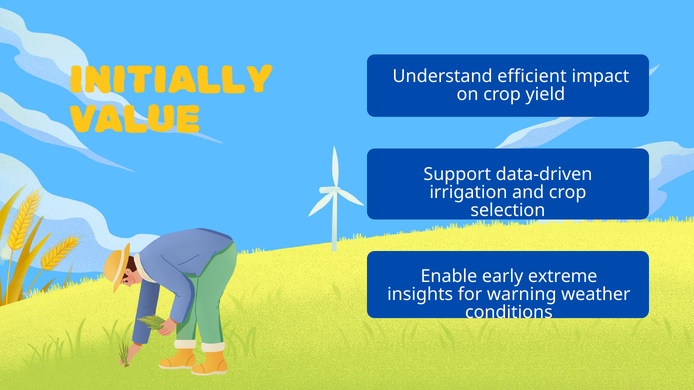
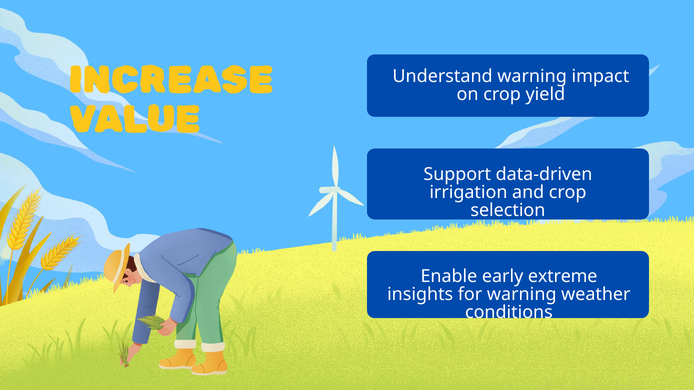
INITIALLY: INITIALLY -> INCREASE (171, 80)
Understand efficient: efficient -> warning (532, 77)
